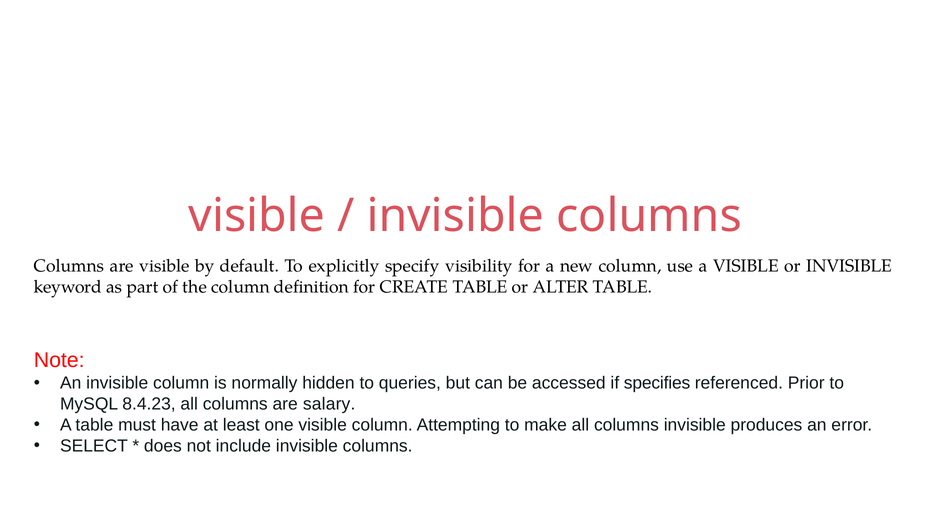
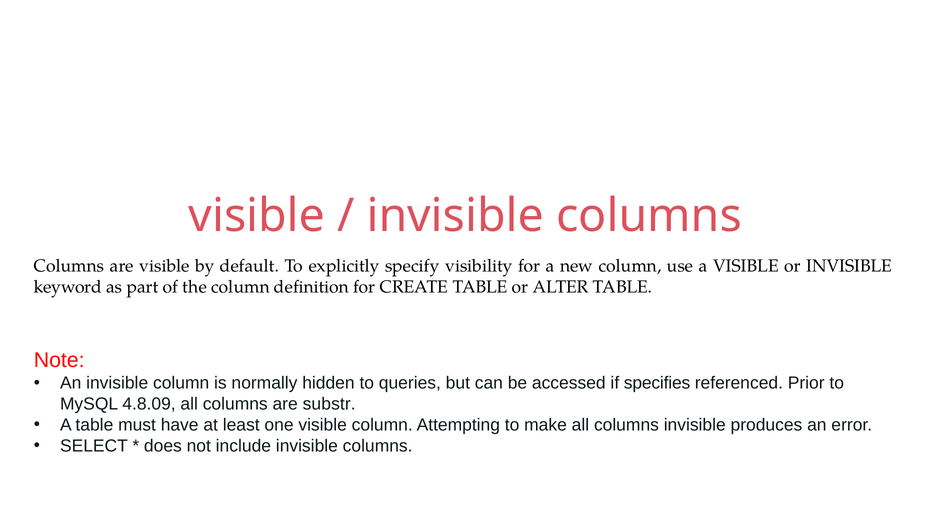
8.4.23: 8.4.23 -> 4.8.09 (149, 404)
salary: salary -> substr (329, 404)
